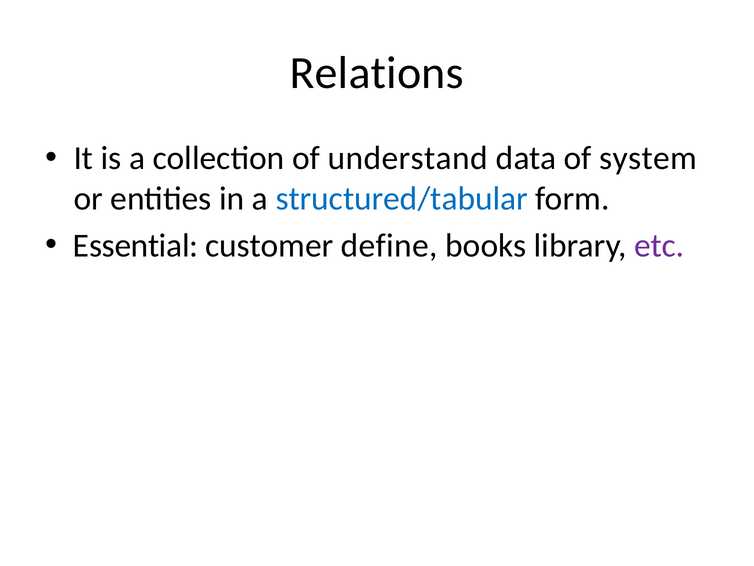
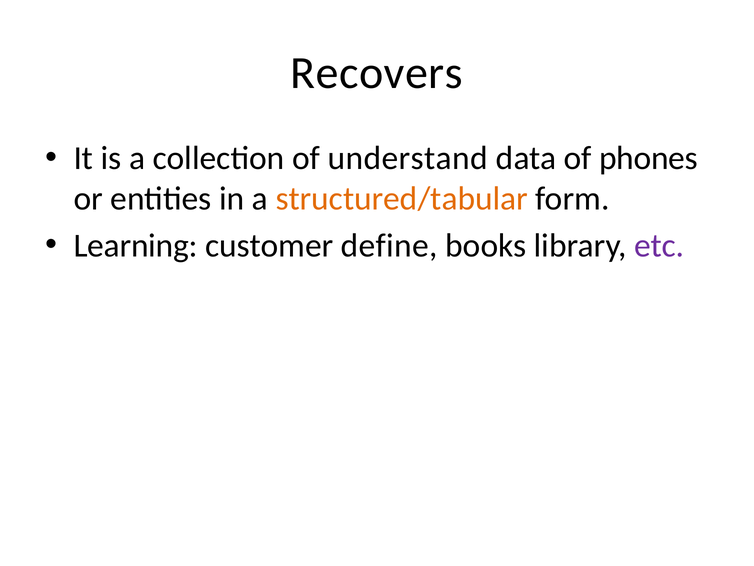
Relations: Relations -> Recovers (377, 73)
system: system -> phones (649, 158)
structured/tabular colour: blue -> orange (402, 198)
Essential: Essential -> Learning (136, 245)
